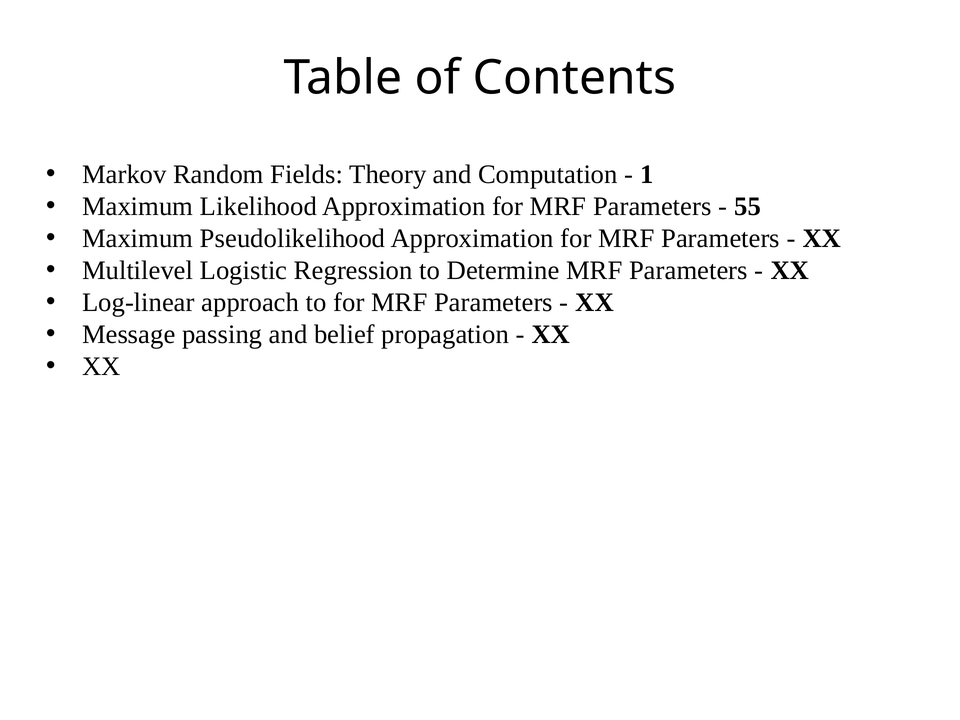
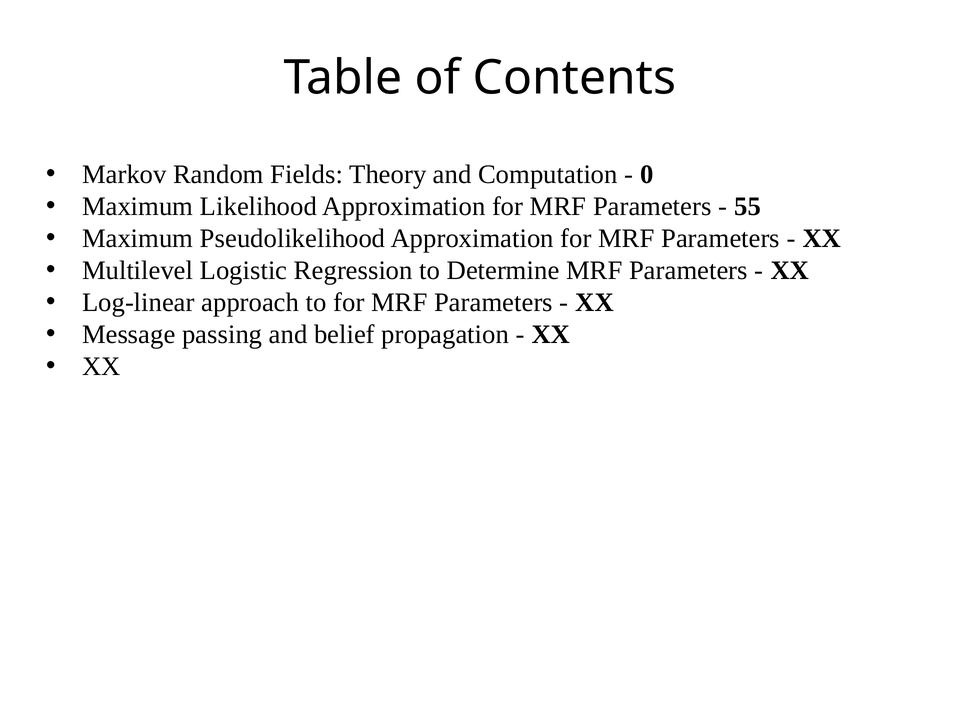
1: 1 -> 0 (647, 175)
